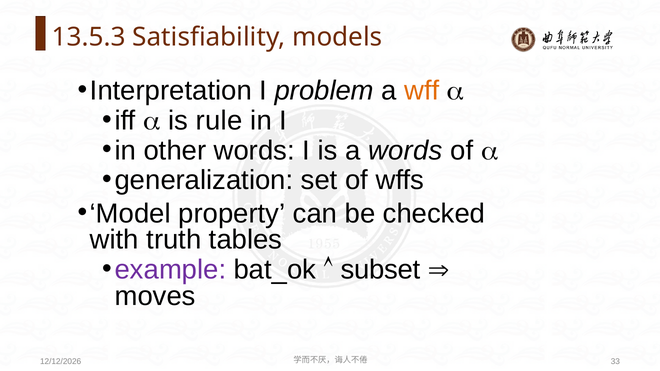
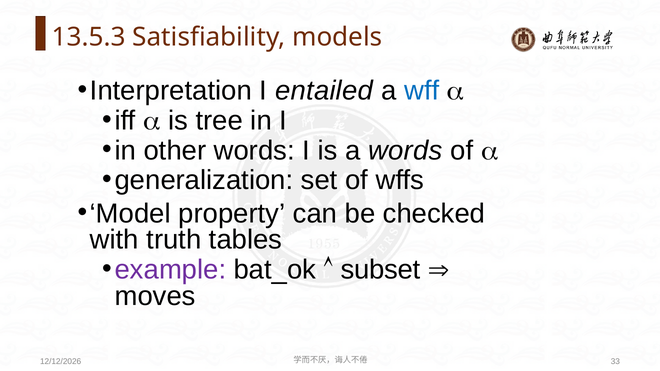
problem: problem -> entailed (324, 91)
wff colour: orange -> blue (422, 91)
rule: rule -> tree (219, 121)
